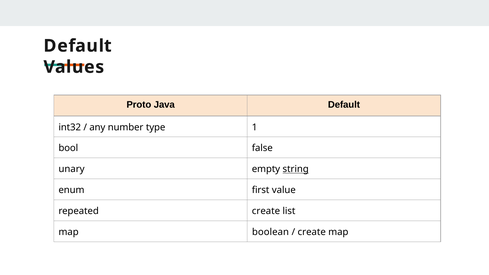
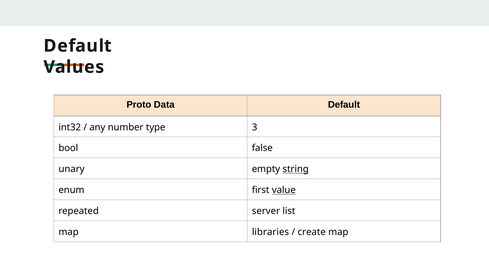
Java: Java -> Data (164, 105)
1: 1 -> 3 (255, 127)
value underline: none -> present (284, 190)
repeated create: create -> server (266, 211)
boolean: boolean -> libraries (270, 232)
